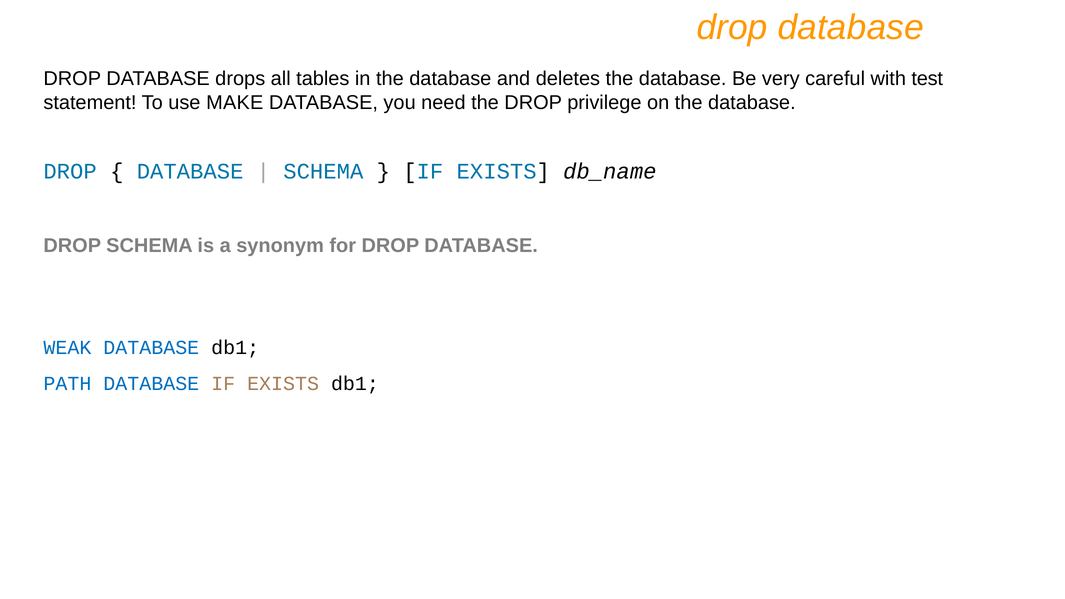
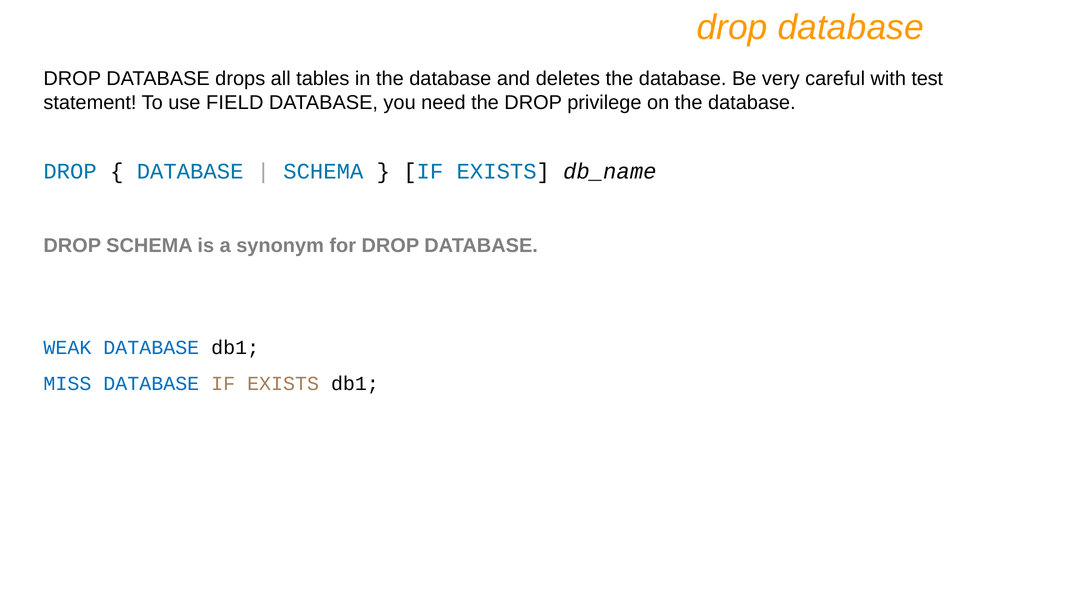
MAKE: MAKE -> FIELD (235, 103)
PATH: PATH -> MISS (67, 384)
